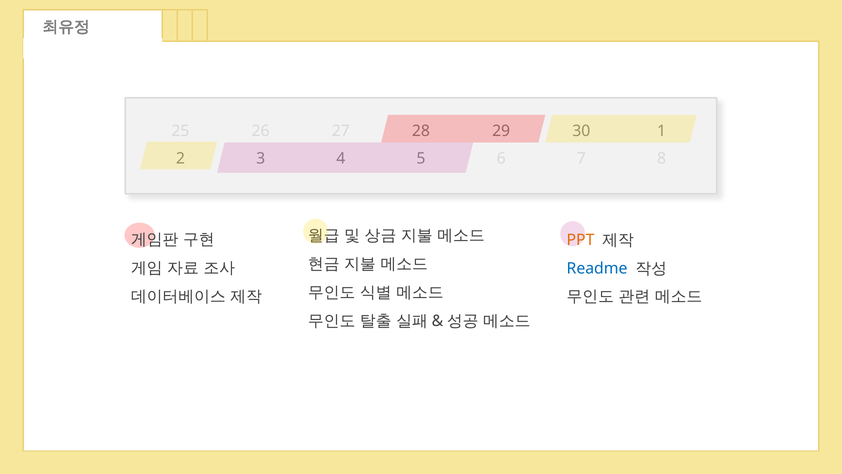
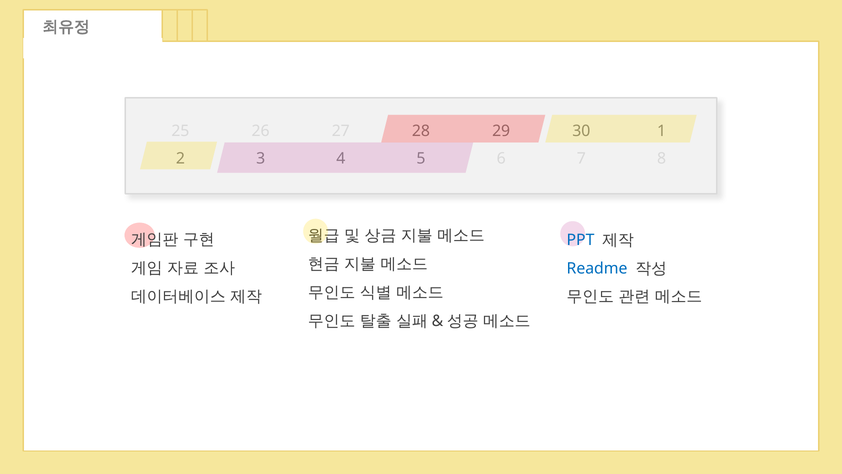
PPT colour: orange -> blue (580, 240)
